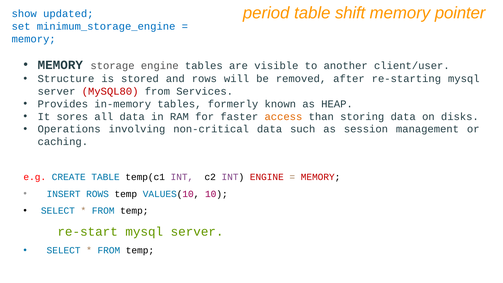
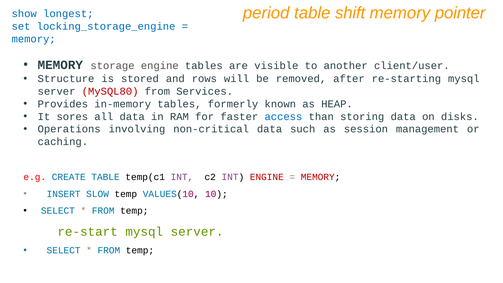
updated: updated -> longest (68, 14)
minimum_storage_engine: minimum_storage_engine -> locking_storage_engine (106, 26)
access colour: orange -> blue (283, 117)
INSERT ROWS: ROWS -> SLOW (98, 194)
